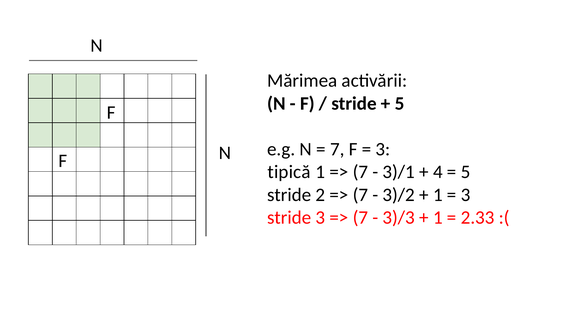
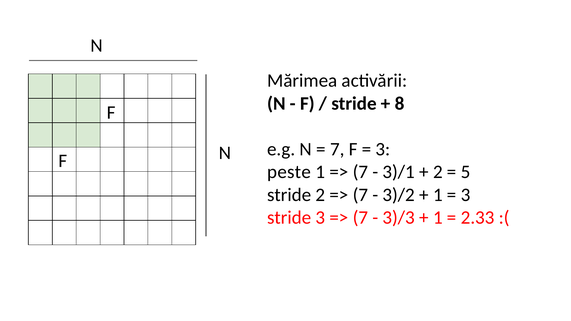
5: 5 -> 8 (400, 104)
tipică: tipică -> peste (289, 172)
4: 4 -> 2 (438, 172)
